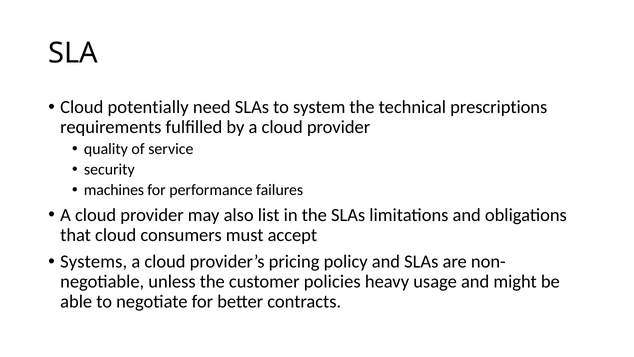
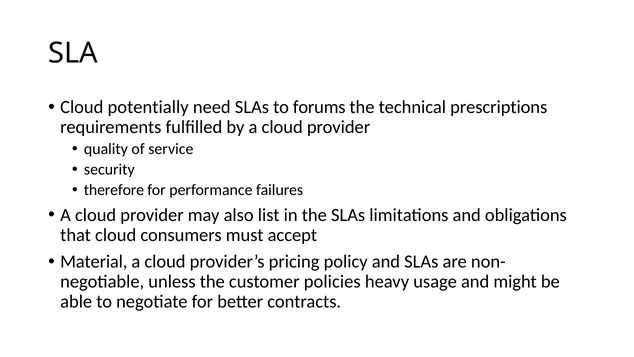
system: system -> forums (319, 107)
machines: machines -> therefore (114, 190)
Systems: Systems -> Material (94, 261)
